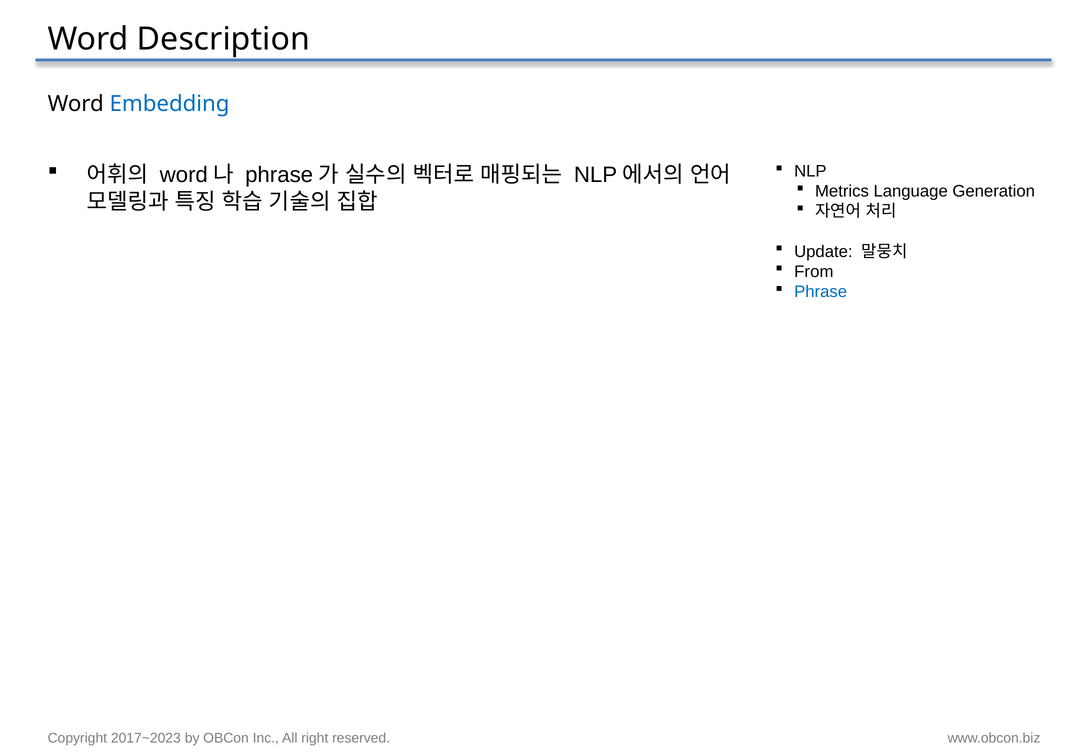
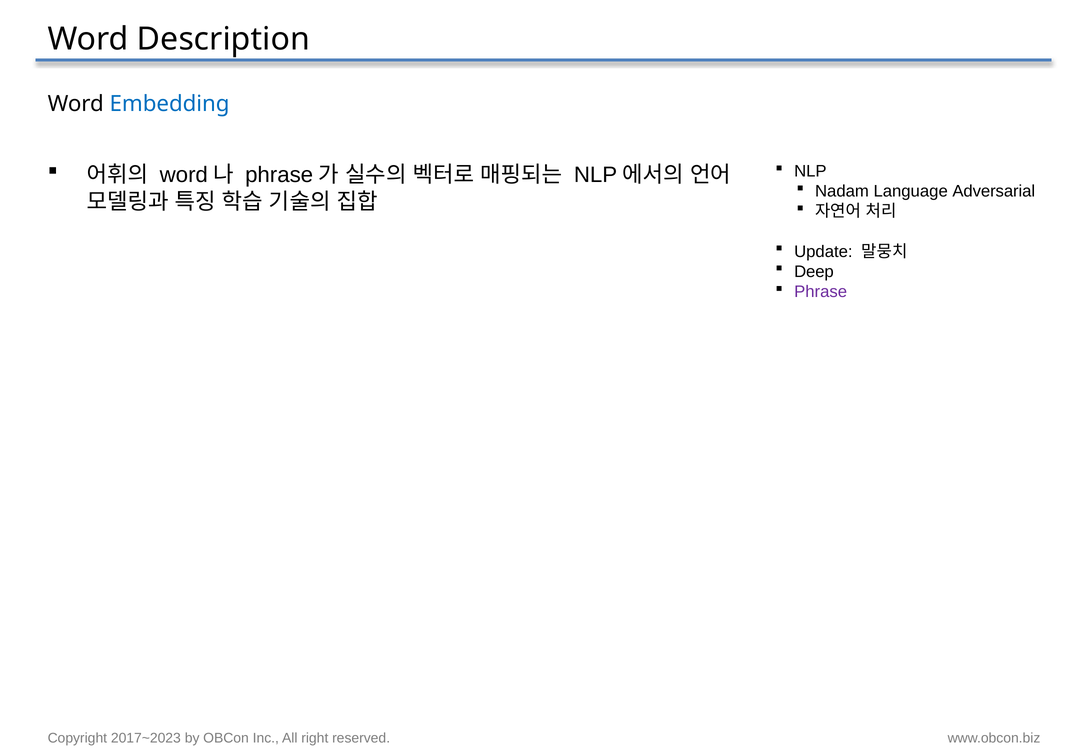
Metrics: Metrics -> Nadam (842, 191)
Generation: Generation -> Adversarial (994, 191)
From: From -> Deep (814, 272)
Phrase colour: blue -> purple (821, 292)
